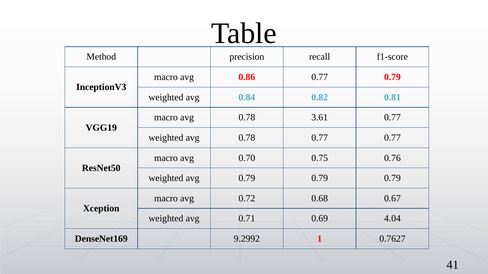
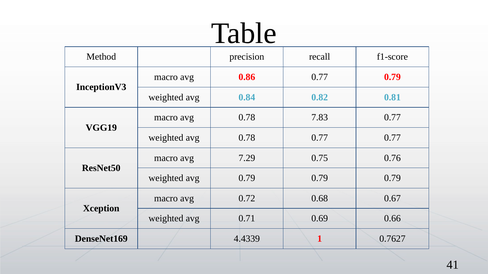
3.61: 3.61 -> 7.83 (320, 118)
0.70: 0.70 -> 7.29 (247, 158)
4.04: 4.04 -> 0.66 (392, 219)
9.2992: 9.2992 -> 4.4339 (247, 239)
